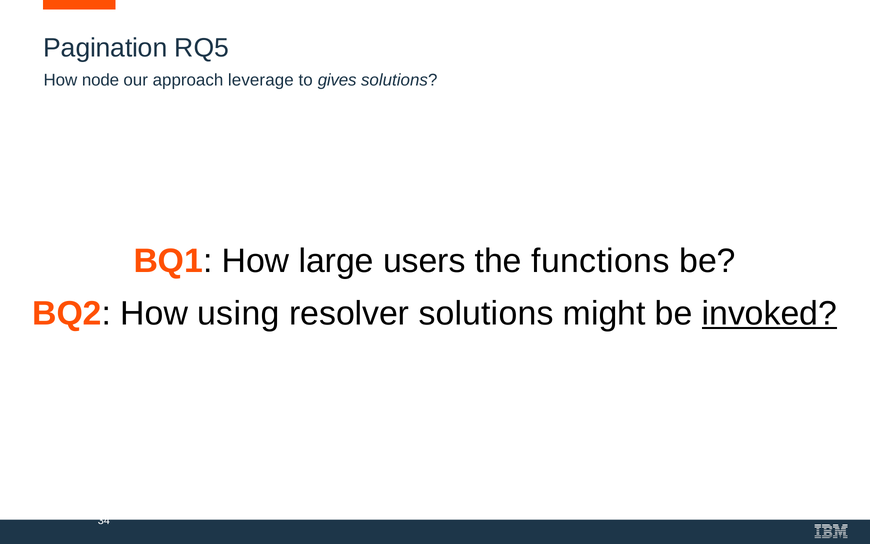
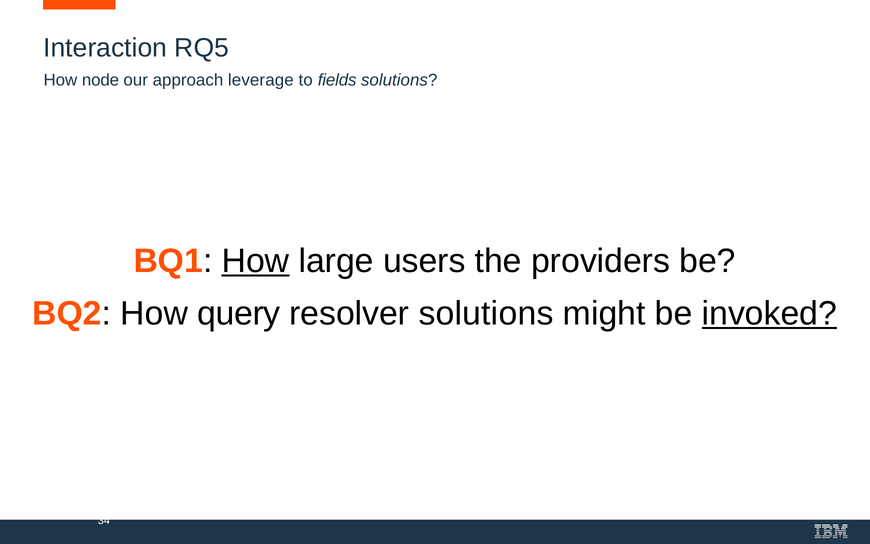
Pagination: Pagination -> Interaction (105, 48)
gives: gives -> fields (337, 80)
How underline: none -> present (255, 261)
functions: functions -> providers (601, 261)
using: using -> query (239, 314)
